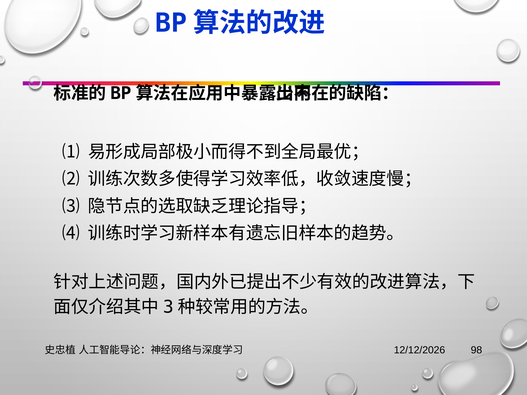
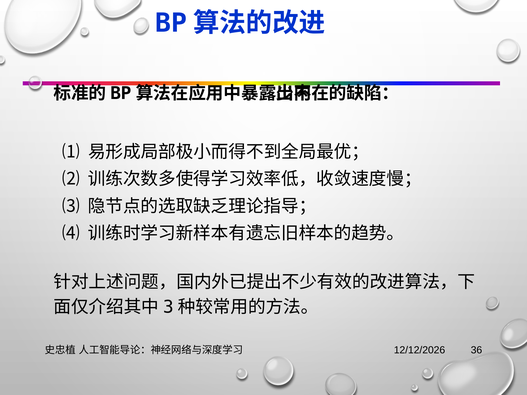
98: 98 -> 36 (476, 350)
